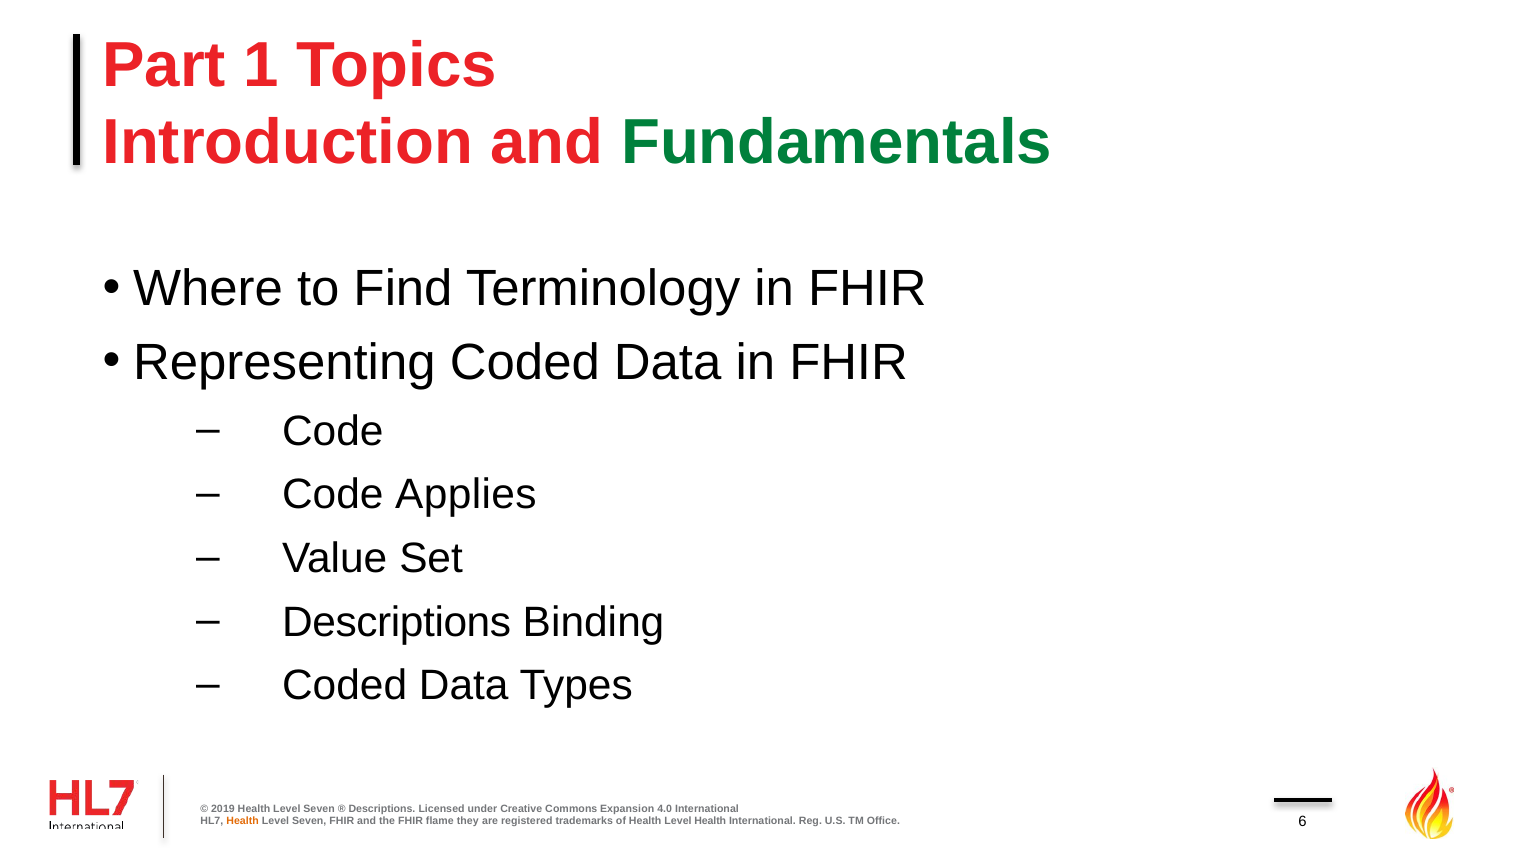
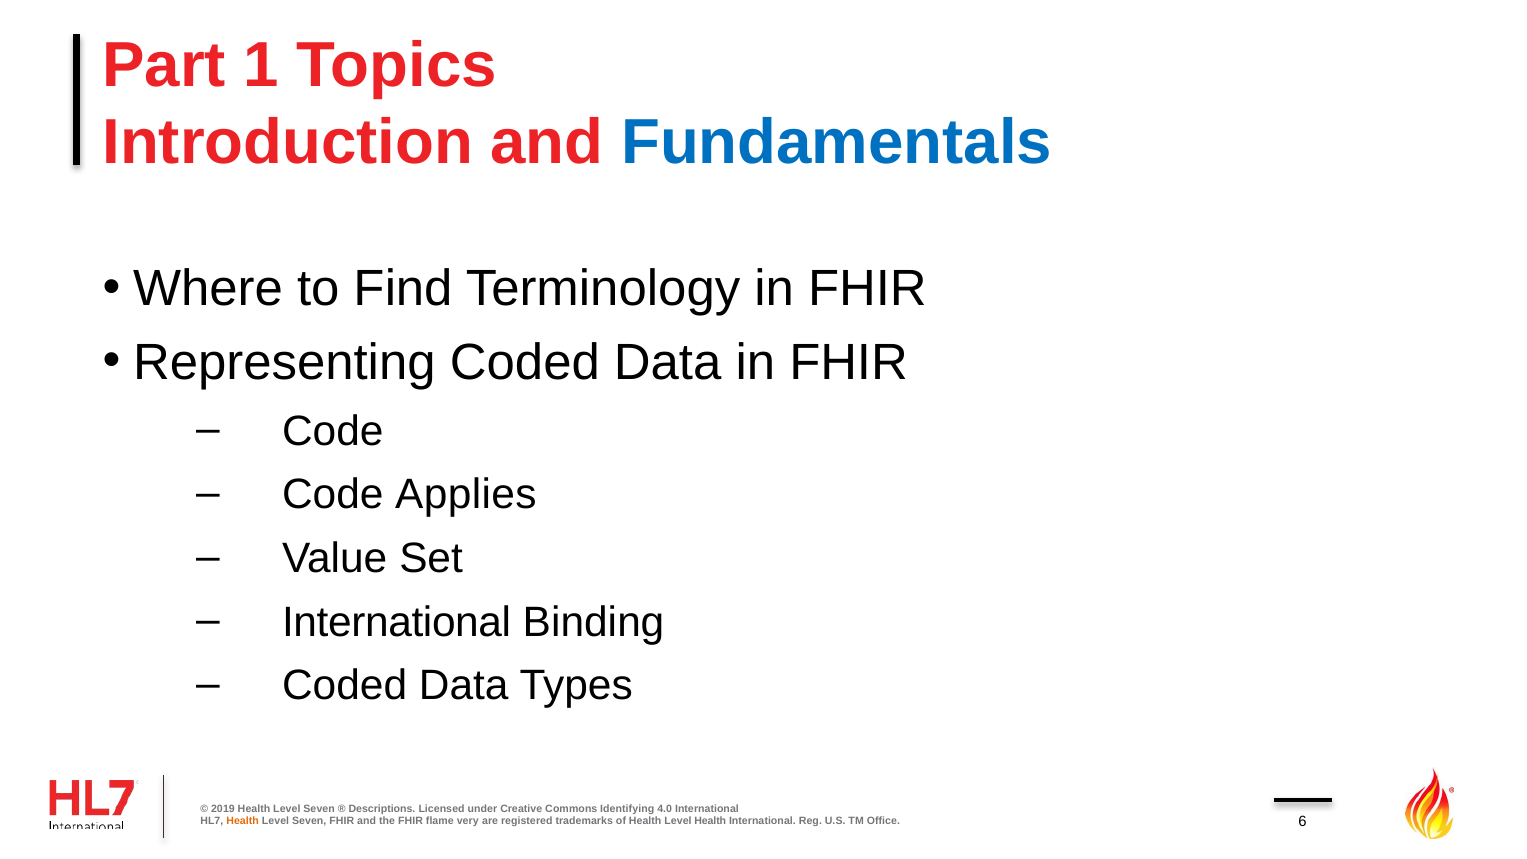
Fundamentals colour: green -> blue (837, 142)
Descriptions: Descriptions -> International (397, 622)
Expansion: Expansion -> Identifying (627, 809)
they: they -> very (468, 821)
